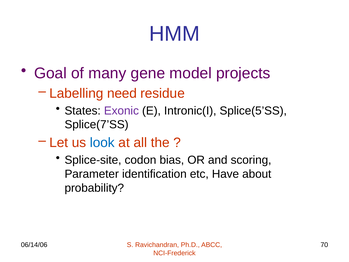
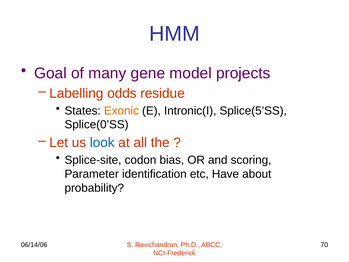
need: need -> odds (122, 93)
Exonic colour: purple -> orange (121, 111)
Splice(7’SS: Splice(7’SS -> Splice(0’SS (97, 125)
